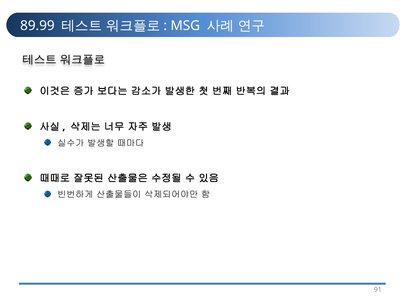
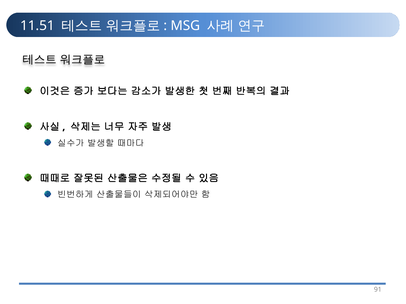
89.99: 89.99 -> 11.51 (37, 26)
